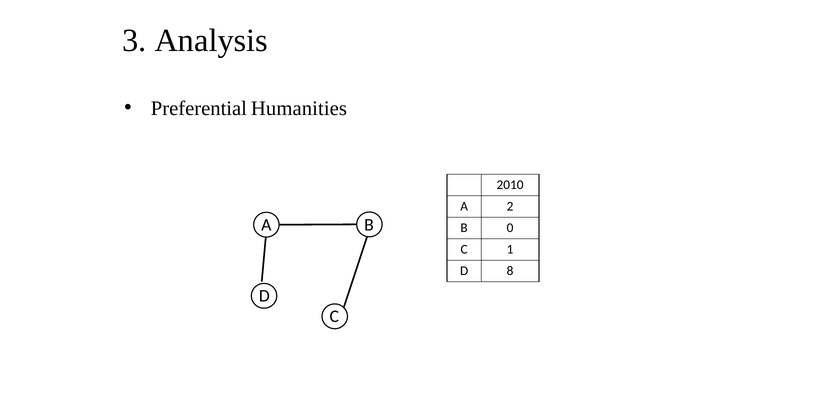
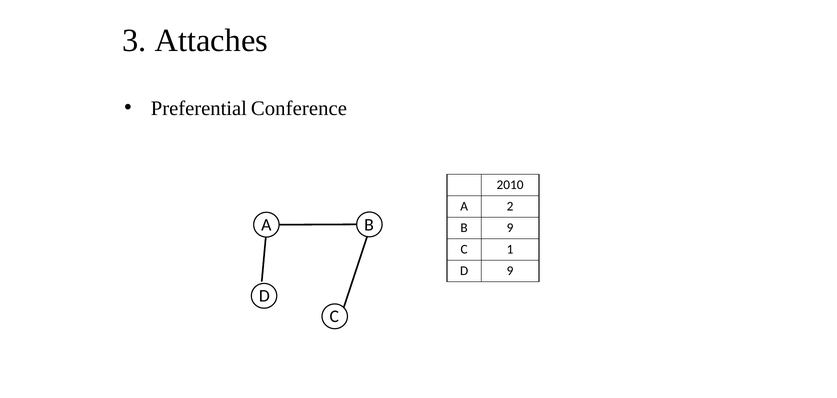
Analysis: Analysis -> Attaches (211, 41)
Humanities: Humanities -> Conference (299, 108)
B 0: 0 -> 9 (510, 228)
D 8: 8 -> 9 (510, 271)
